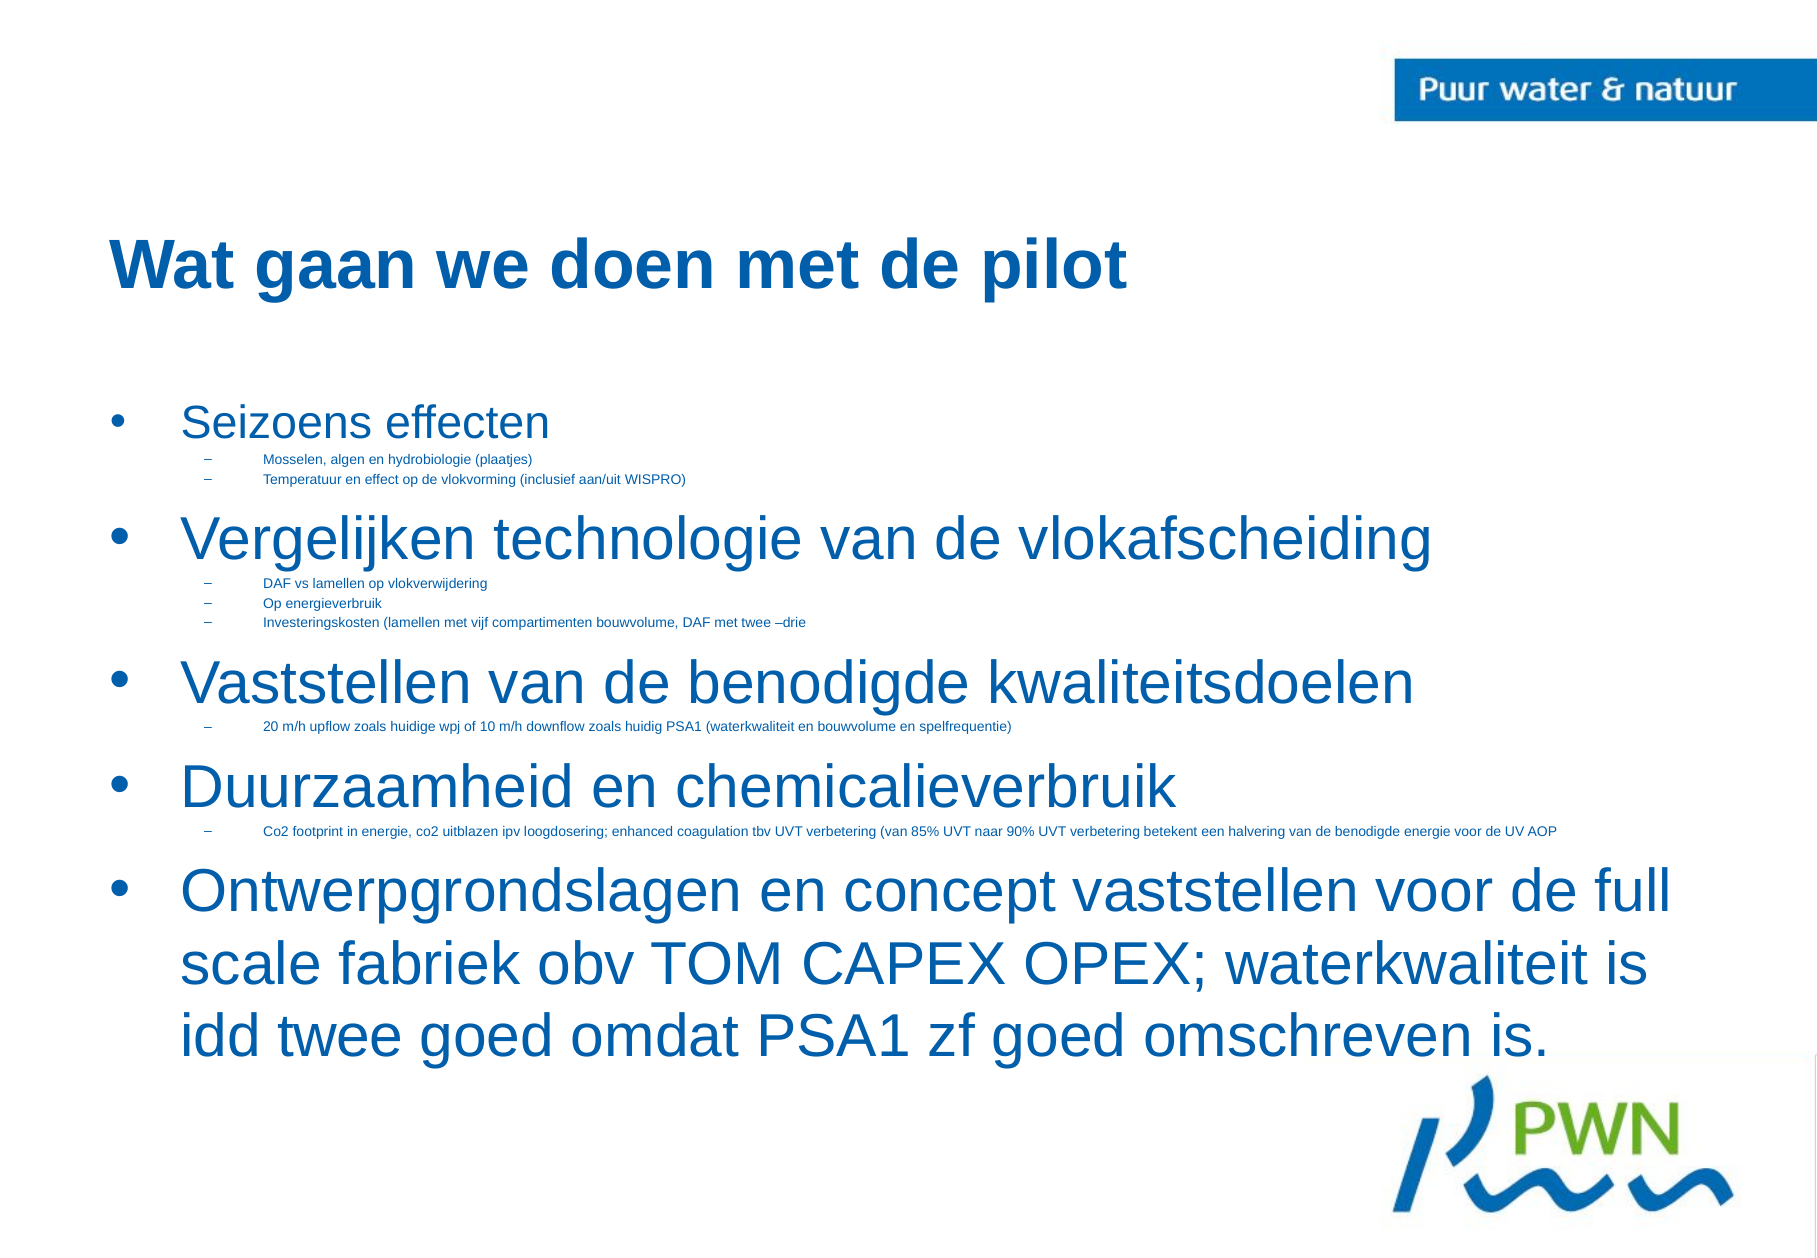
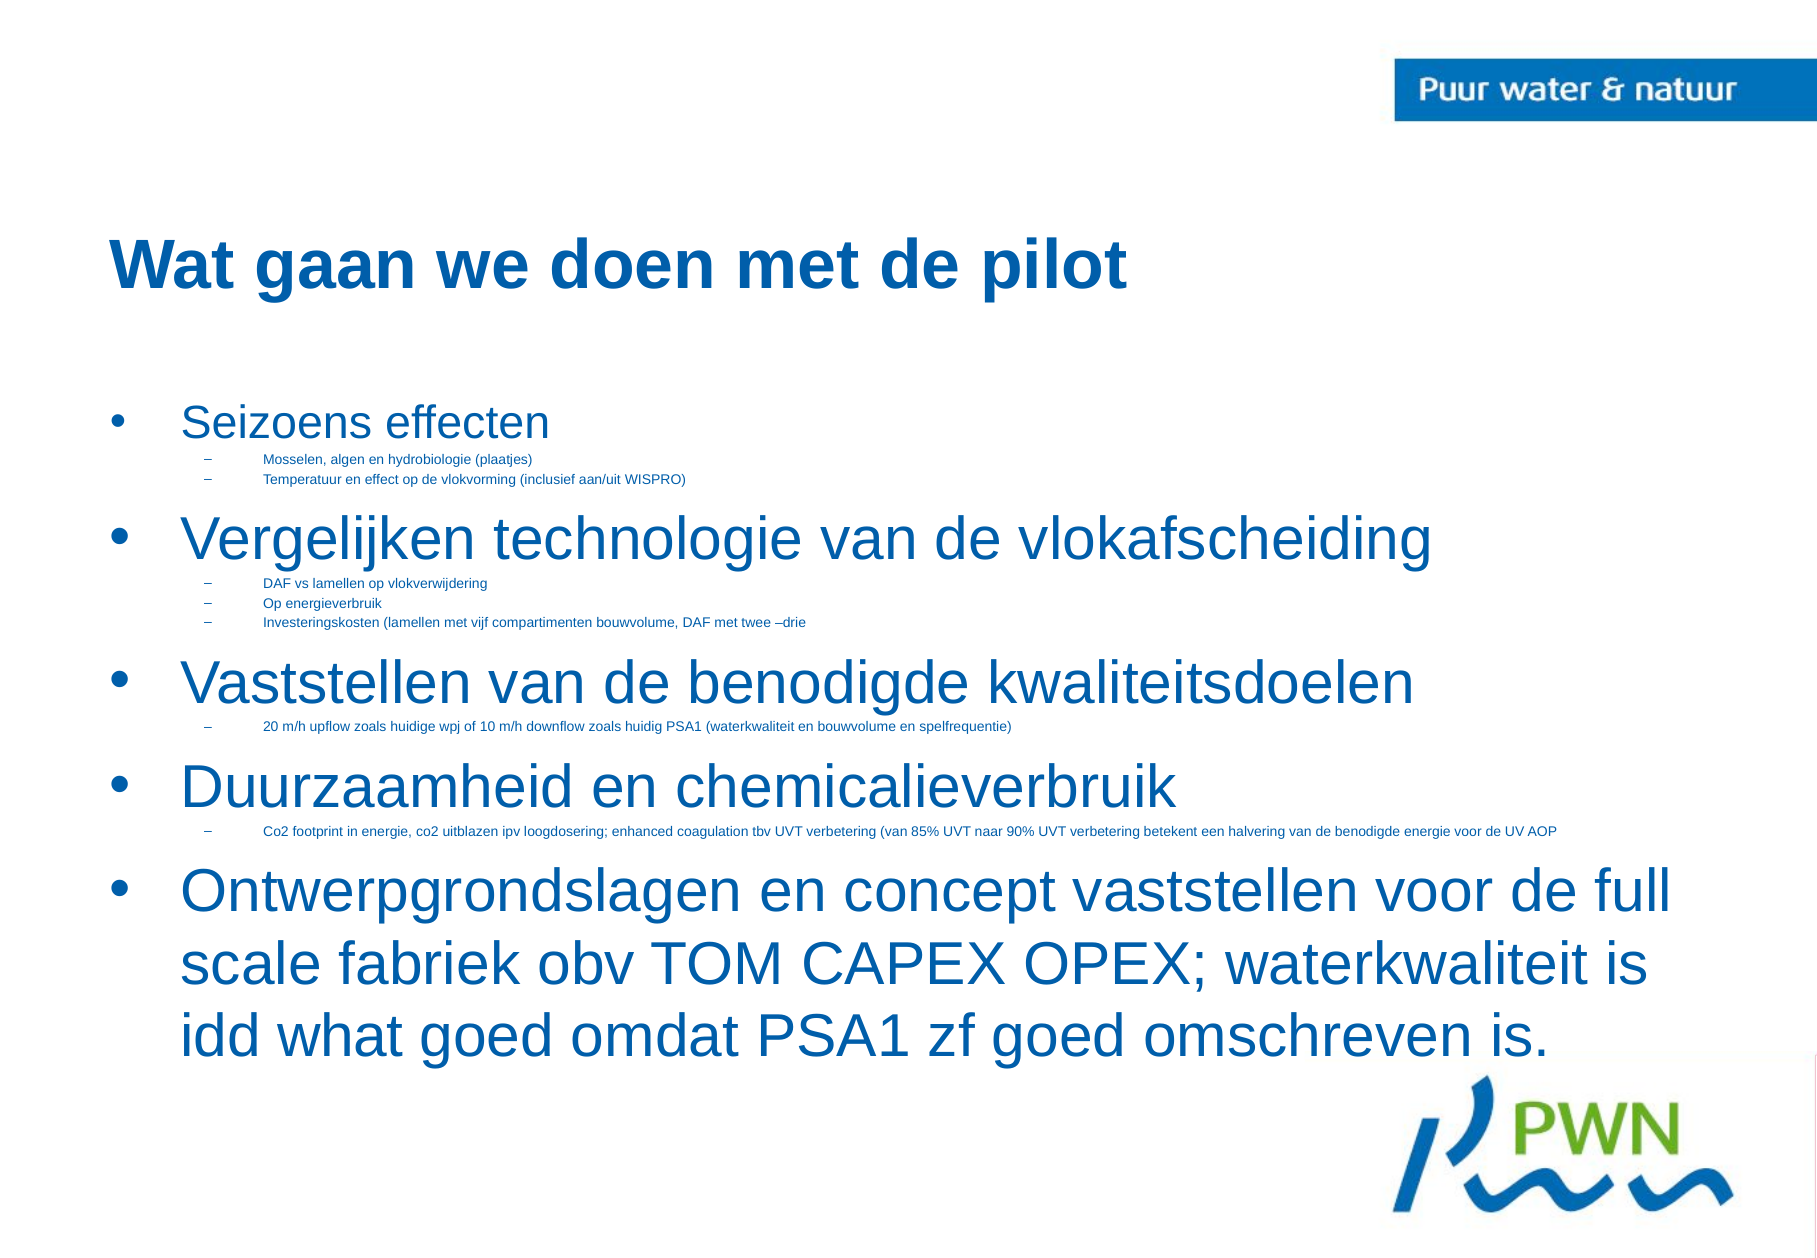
idd twee: twee -> what (341, 1037)
